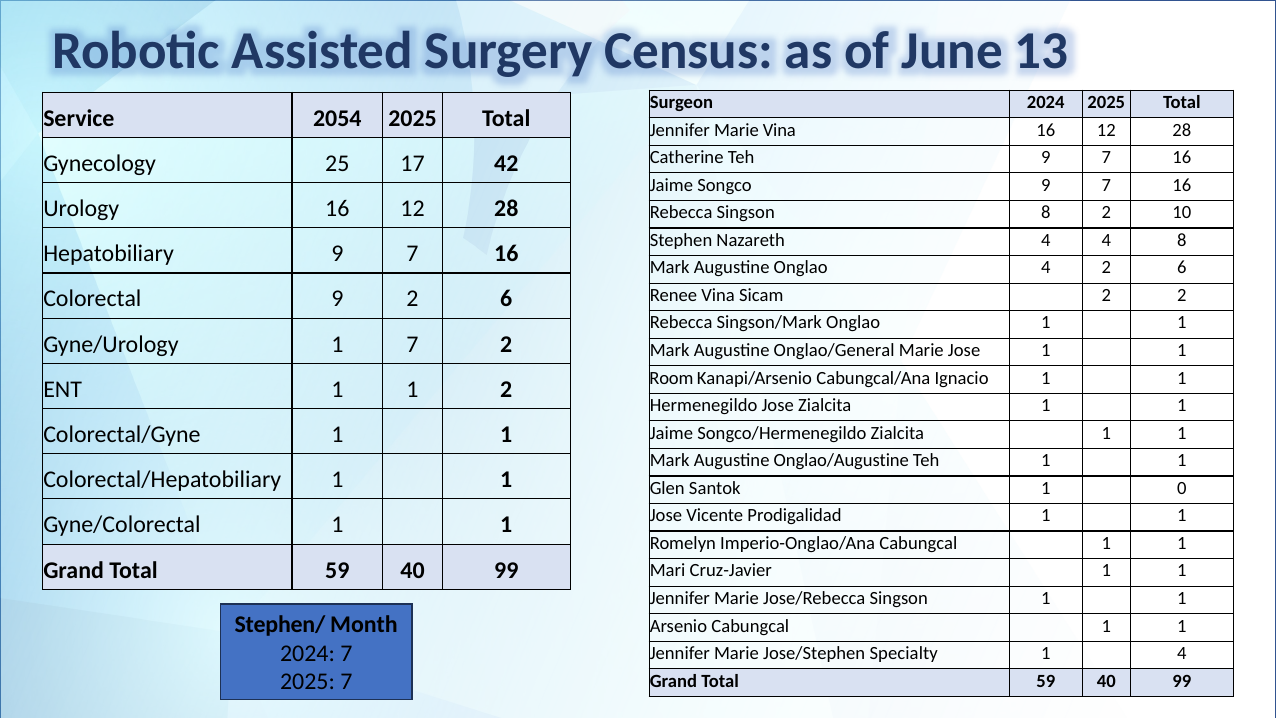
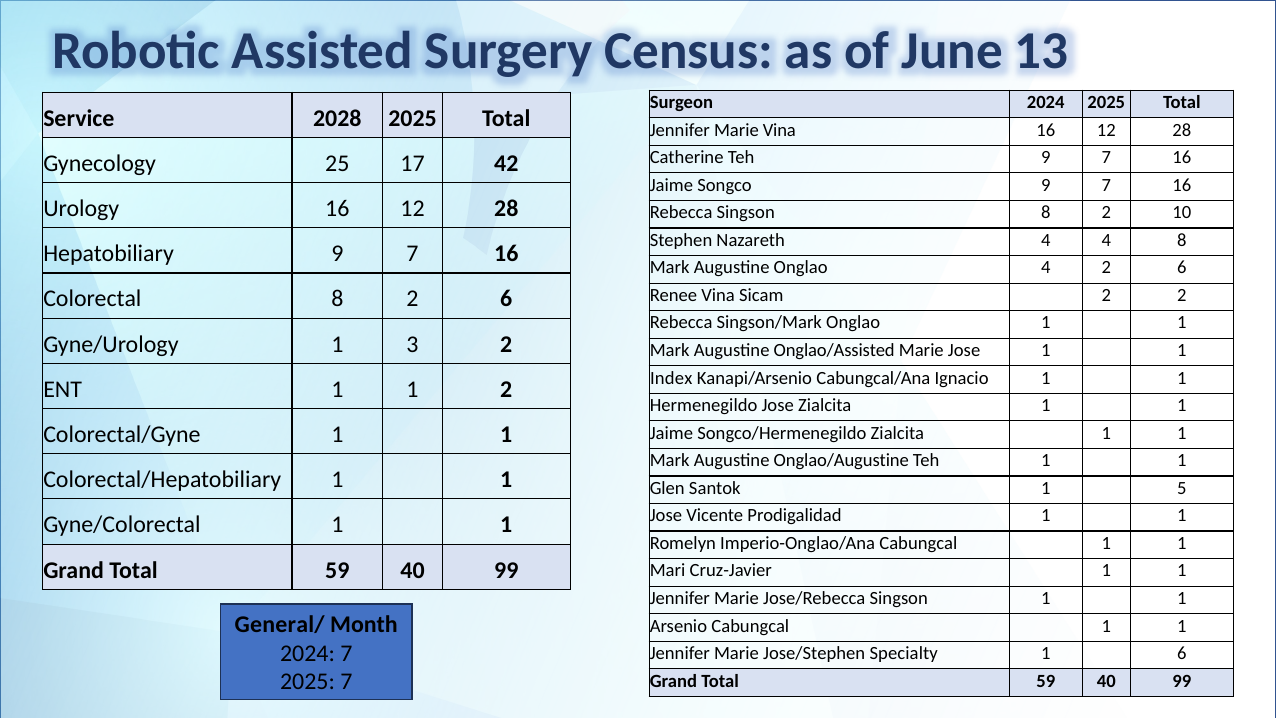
2054: 2054 -> 2028 (337, 118)
Colorectal 9: 9 -> 8 (337, 299)
1 7: 7 -> 3 (413, 344)
Onglao/General: Onglao/General -> Onglao/Assisted (834, 350)
Room: Room -> Index (671, 378)
0: 0 -> 5 (1182, 488)
Stephen/: Stephen/ -> General/ (280, 624)
1 4: 4 -> 6 (1182, 653)
